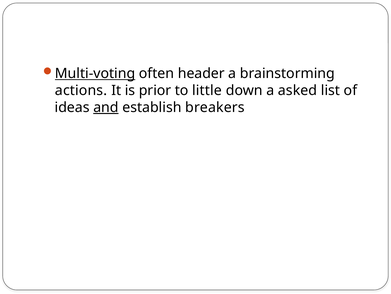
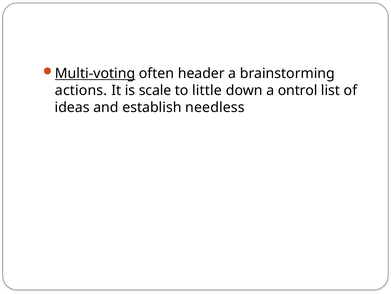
prior: prior -> scale (155, 90)
asked: asked -> ontrol (298, 90)
and underline: present -> none (106, 107)
breakers: breakers -> needless (215, 107)
